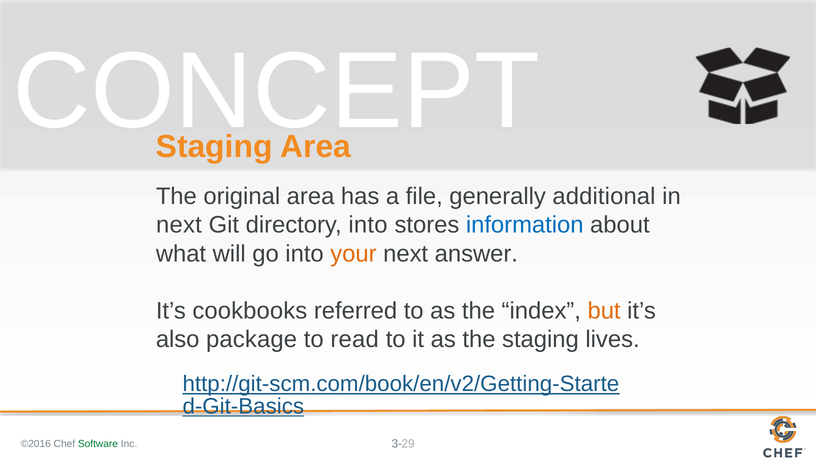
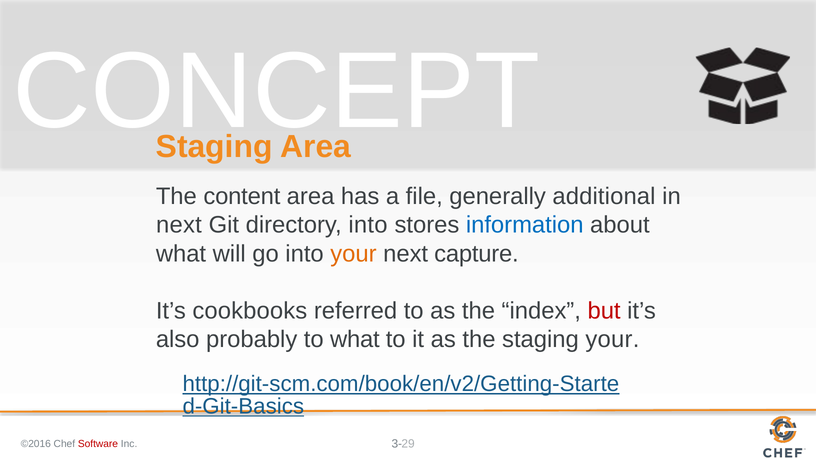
original: original -> content (242, 197)
answer: answer -> capture (476, 254)
but colour: orange -> red (604, 311)
package: package -> probably (252, 339)
to read: read -> what (355, 339)
staging lives: lives -> your (612, 339)
Software colour: green -> red (98, 444)
